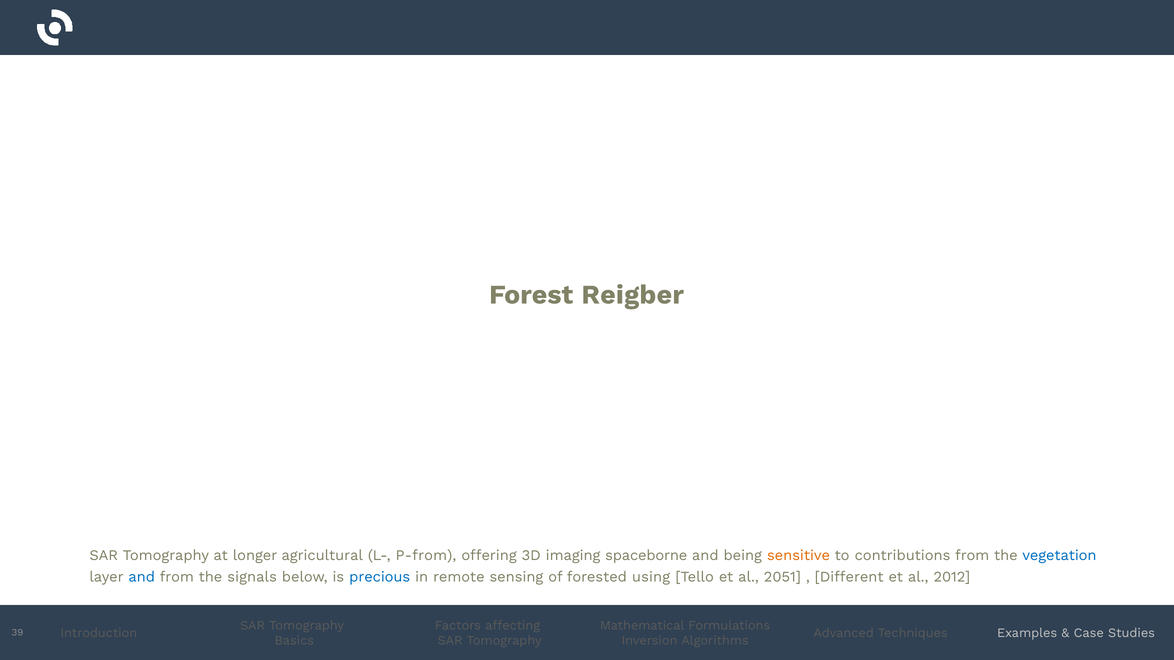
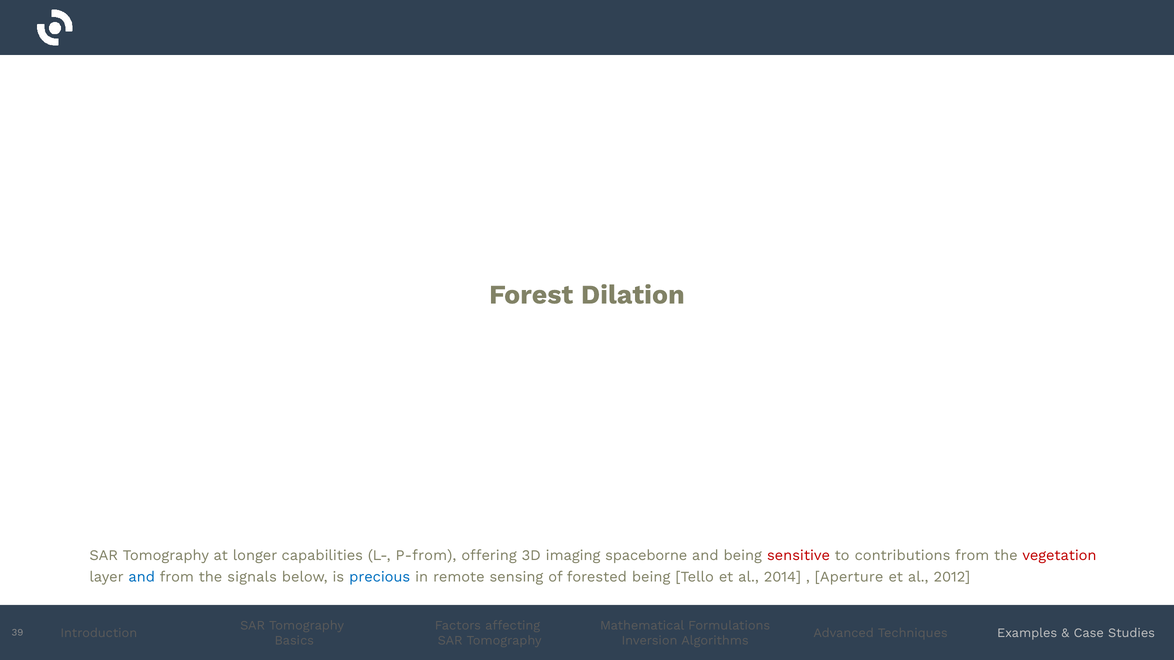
Reigber: Reigber -> Dilation (633, 295)
agricultural: agricultural -> capabilities (322, 556)
sensitive colour: orange -> red (799, 556)
vegetation colour: blue -> red (1059, 556)
forested using: using -> being (651, 577)
2051: 2051 -> 2014 (782, 577)
Different: Different -> Aperture (849, 577)
